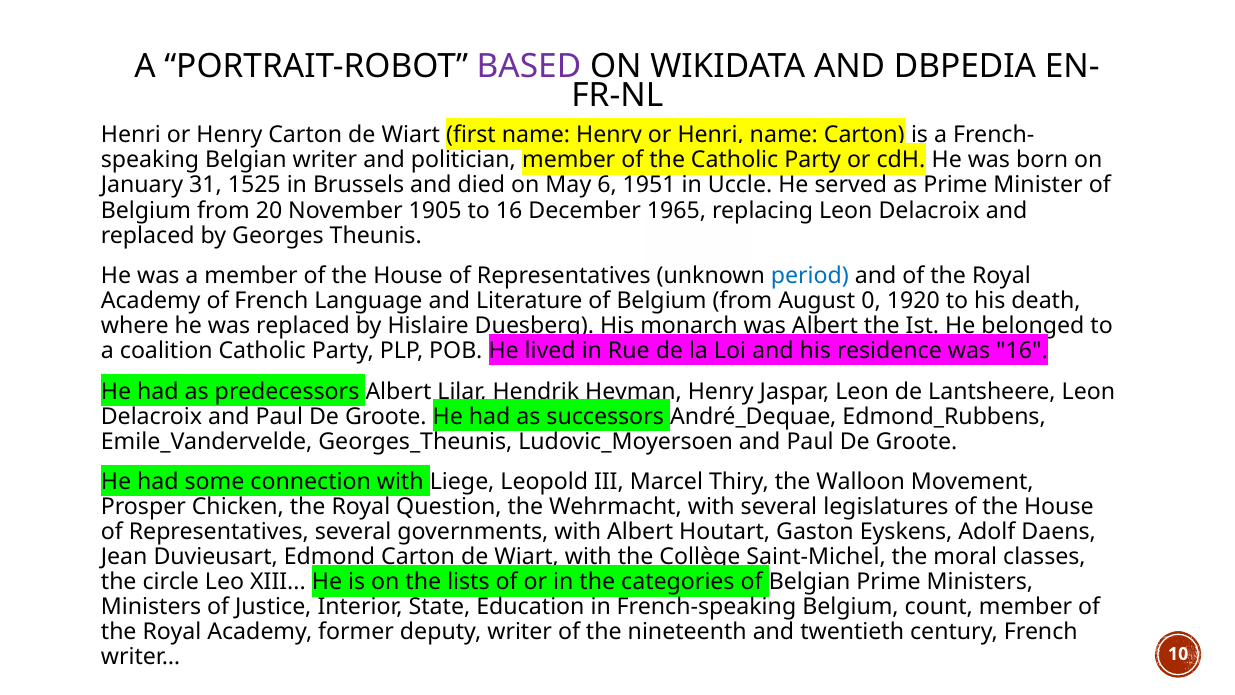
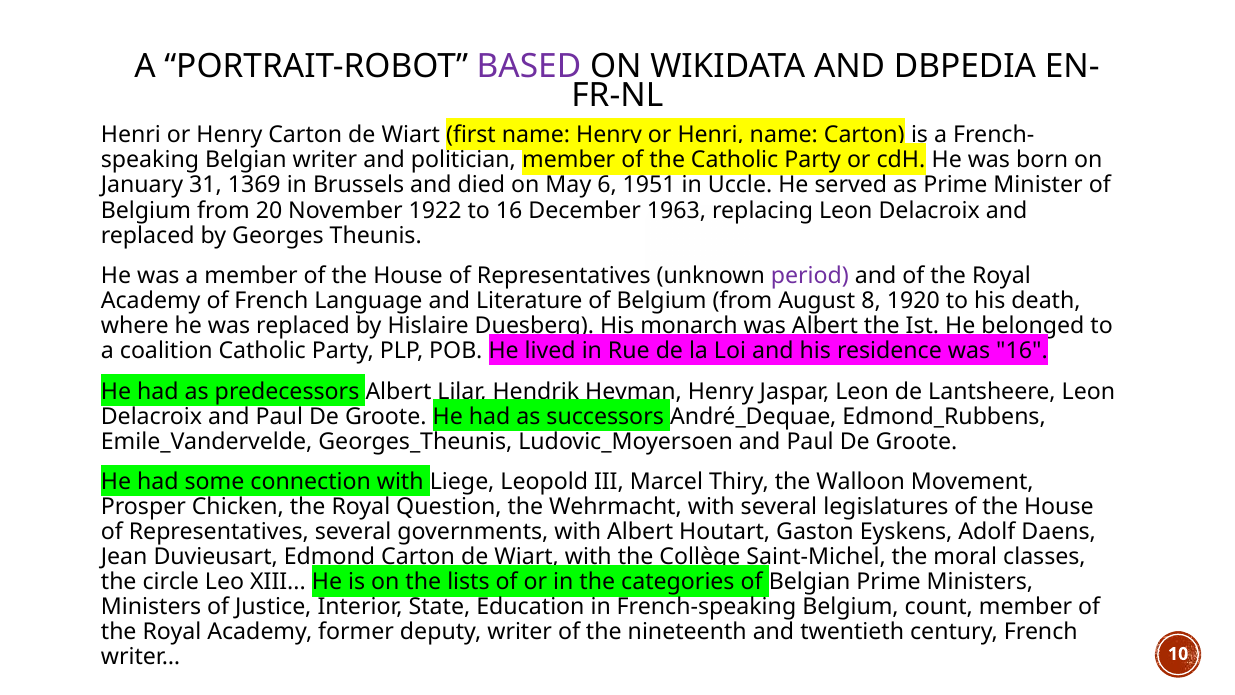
1525: 1525 -> 1369 (254, 185)
1905: 1905 -> 1922 (435, 210)
1965: 1965 -> 1963 (677, 210)
period colour: blue -> purple (810, 276)
0: 0 -> 8 (871, 301)
